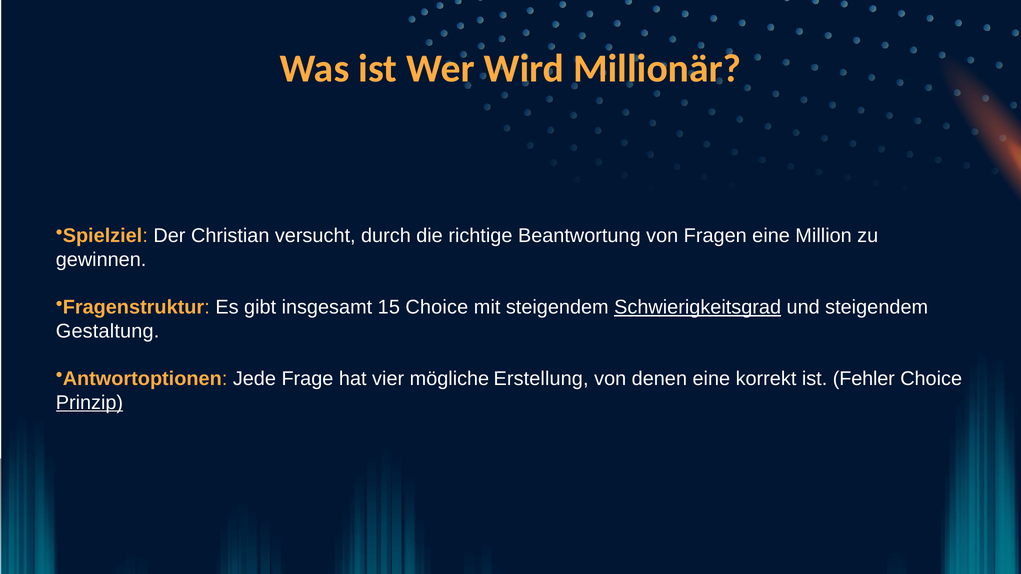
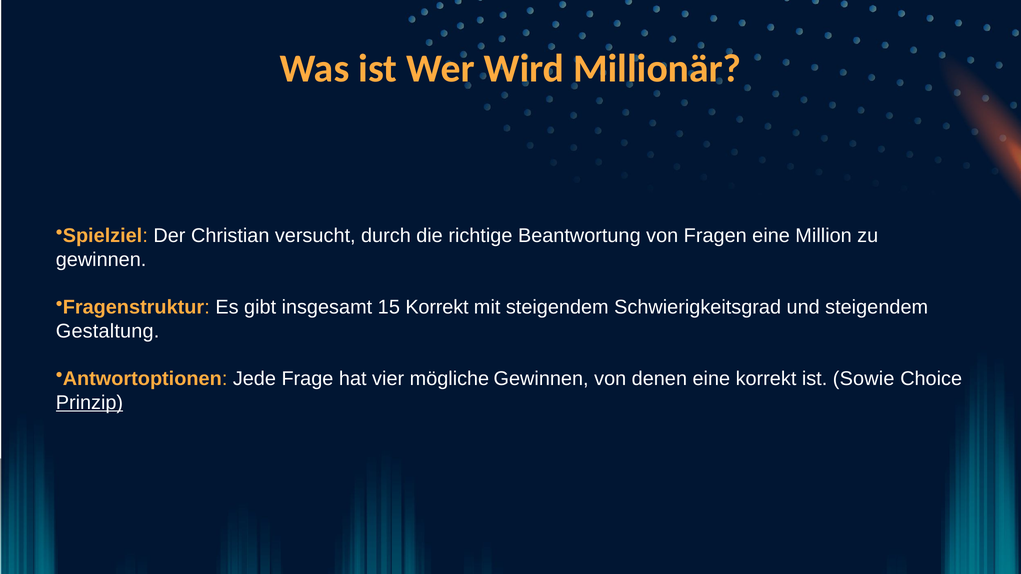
15 Choice: Choice -> Korrekt (437, 307)
Schwierigkeitsgrad underline: present -> none (698, 307)
mögliche Erstellung: Erstellung -> Gewinnen (541, 379)
Fehler: Fehler -> Sowie (864, 379)
